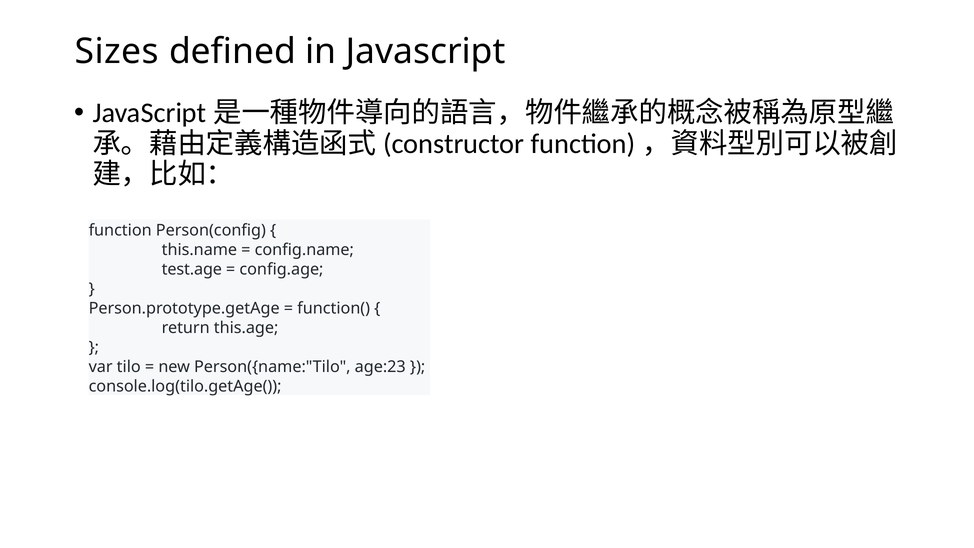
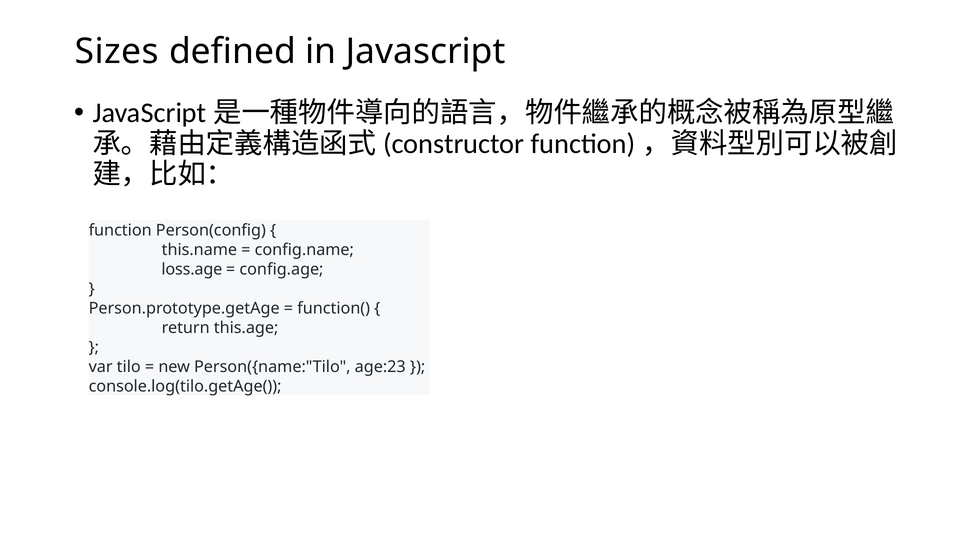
test.age: test.age -> loss.age (192, 269)
